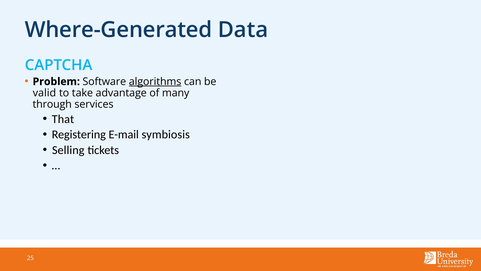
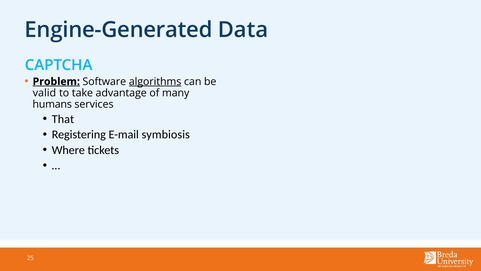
Where-Generated: Where-Generated -> Engine-Generated (118, 30)
Problem underline: none -> present (56, 81)
through: through -> humans (52, 104)
Selling: Selling -> Where (68, 150)
